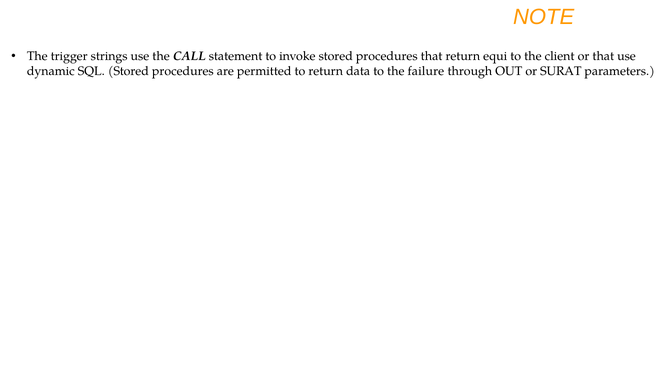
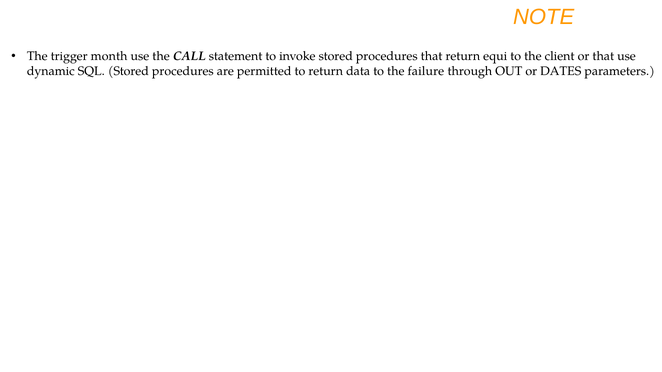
strings: strings -> month (109, 56)
SURAT: SURAT -> DATES (561, 71)
